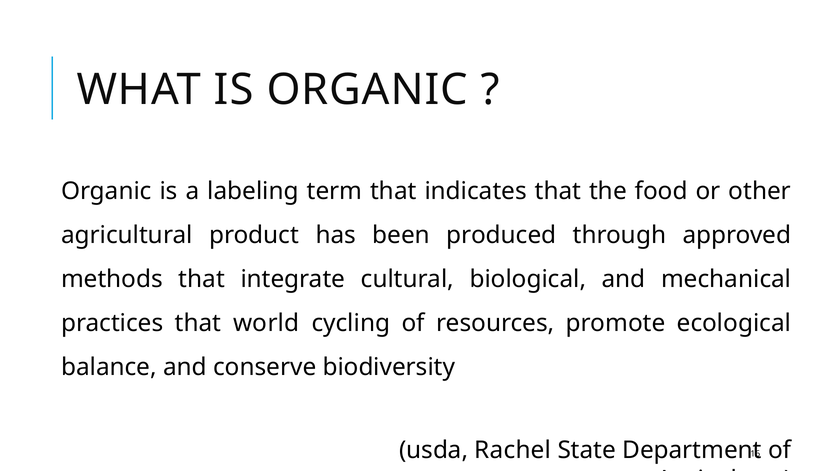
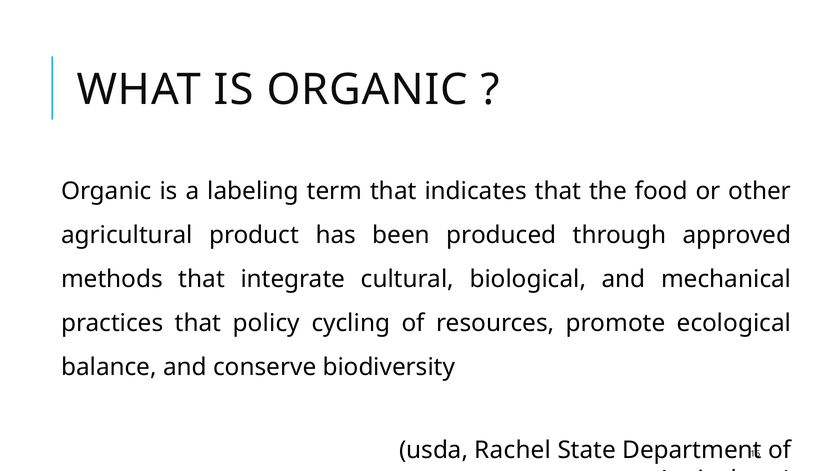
world: world -> policy (266, 323)
